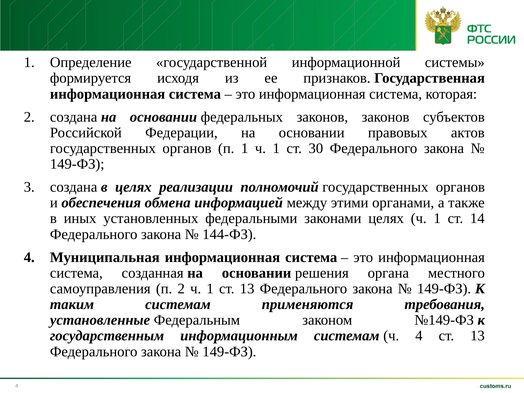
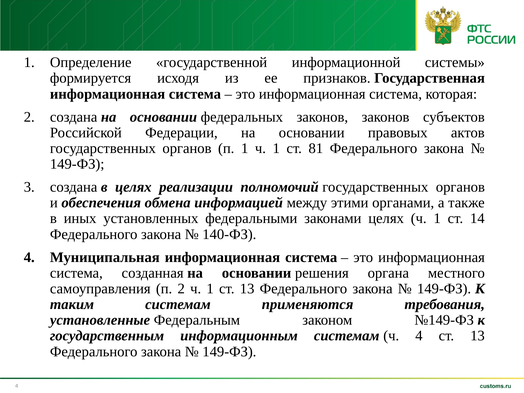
30: 30 -> 81 (316, 148)
144-ФЗ: 144-ФЗ -> 140-ФЗ (229, 234)
